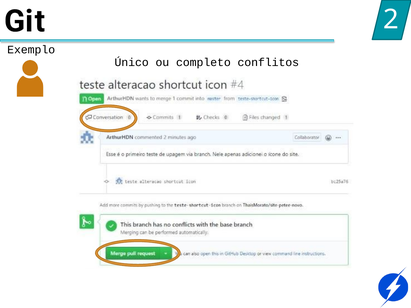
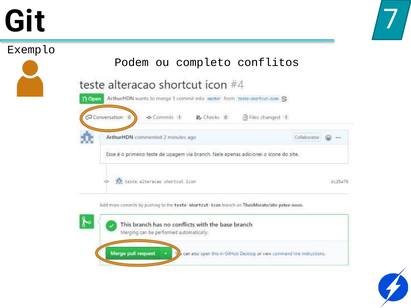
2: 2 -> 7 (391, 19)
Único: Único -> Podem (132, 62)
